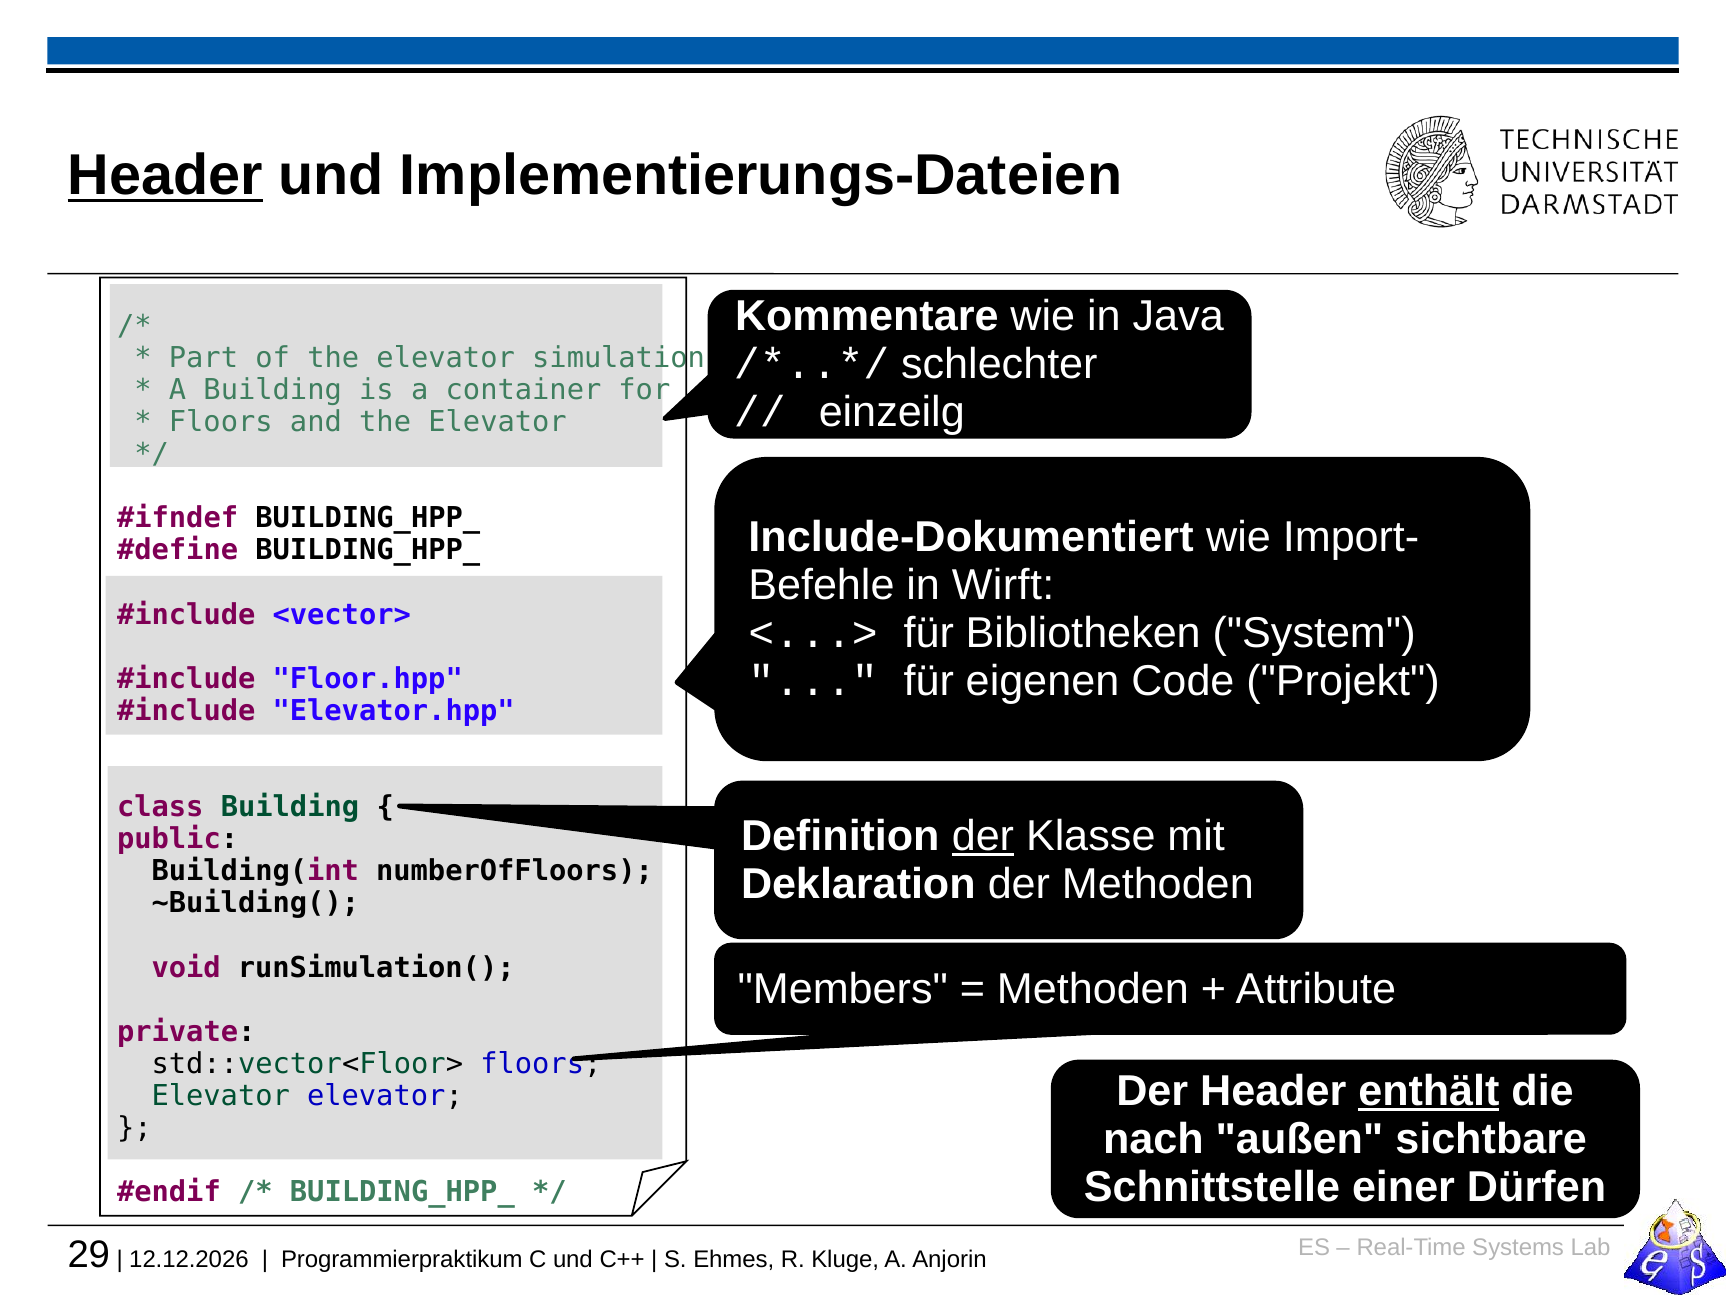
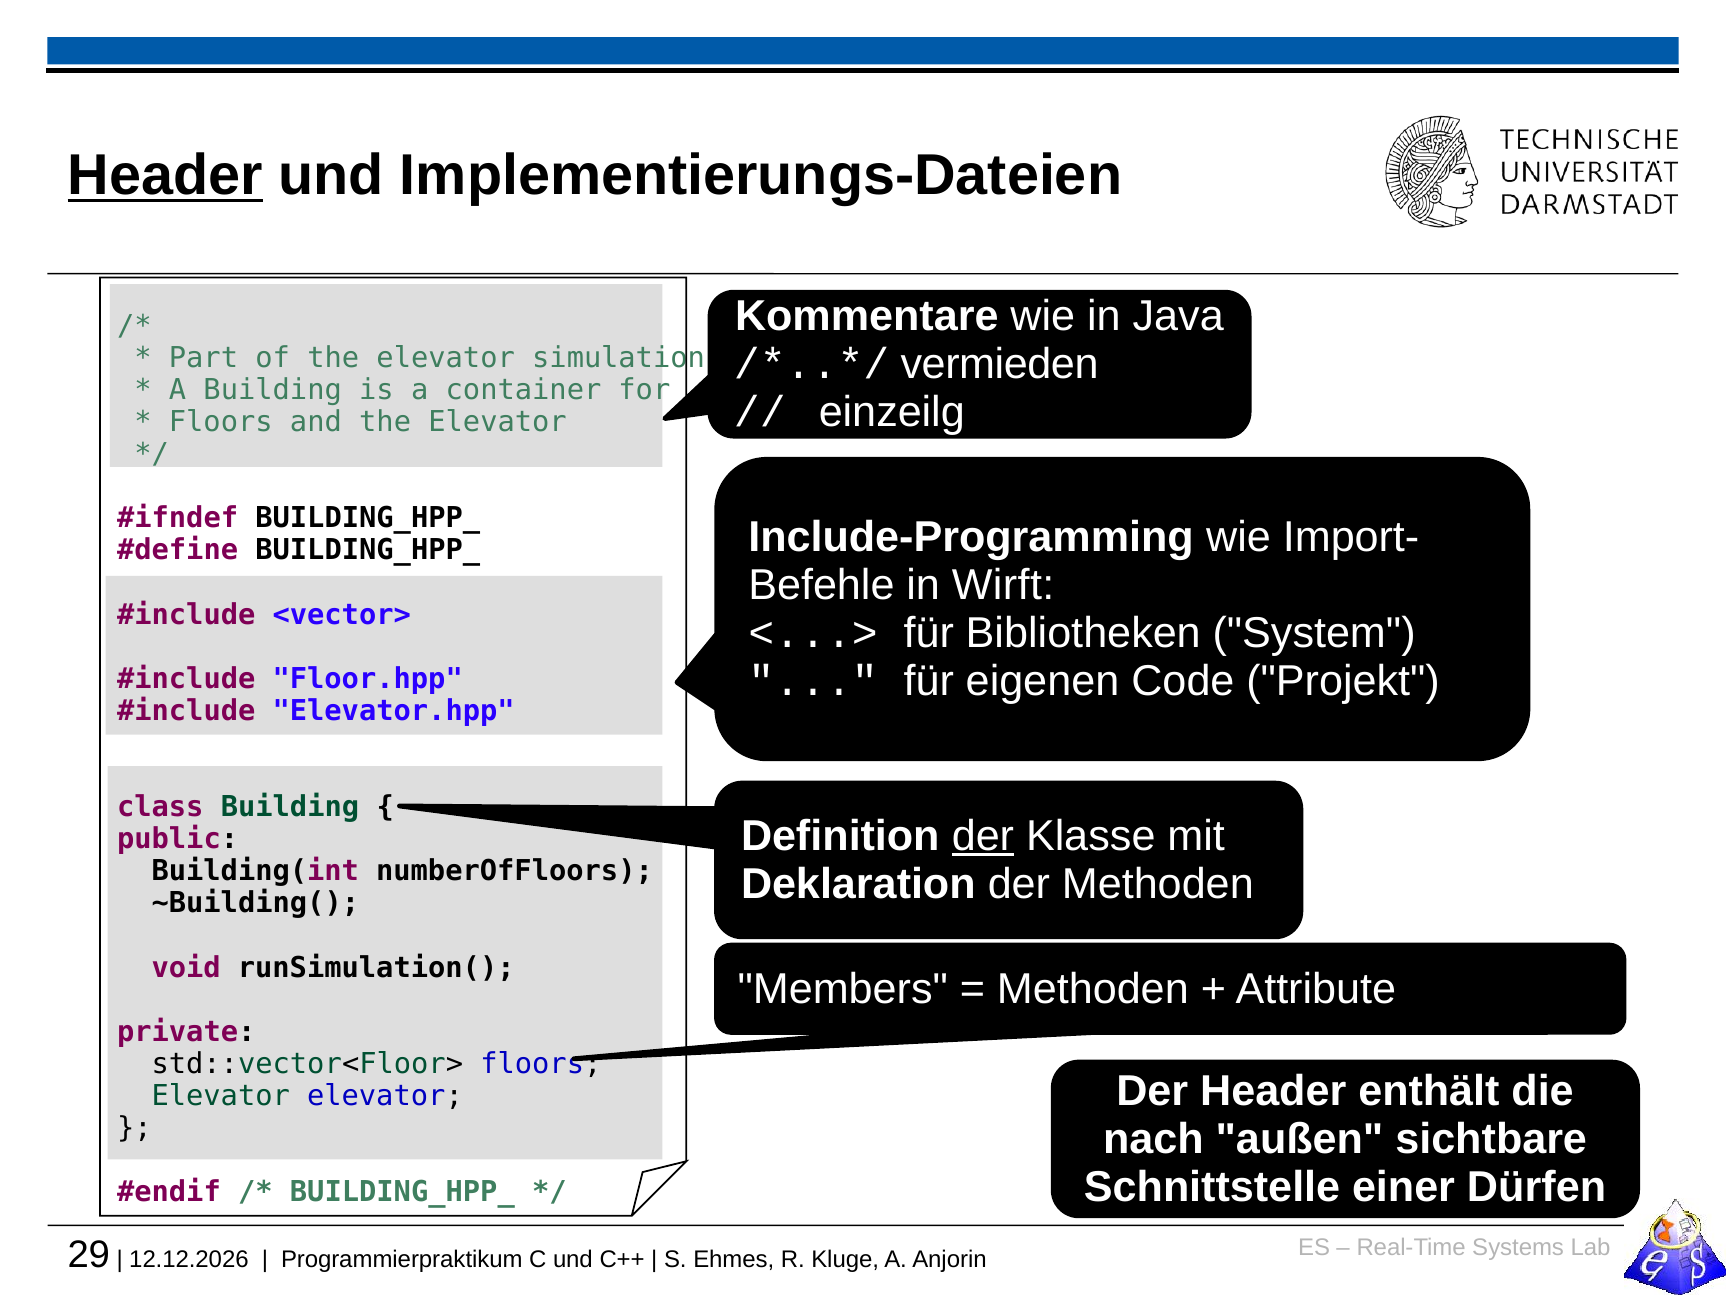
schlechter: schlechter -> vermieden (1000, 364)
Include-Dokumentiert: Include-Dokumentiert -> Include-Programming (971, 537)
enthält underline: present -> none (1429, 1090)
